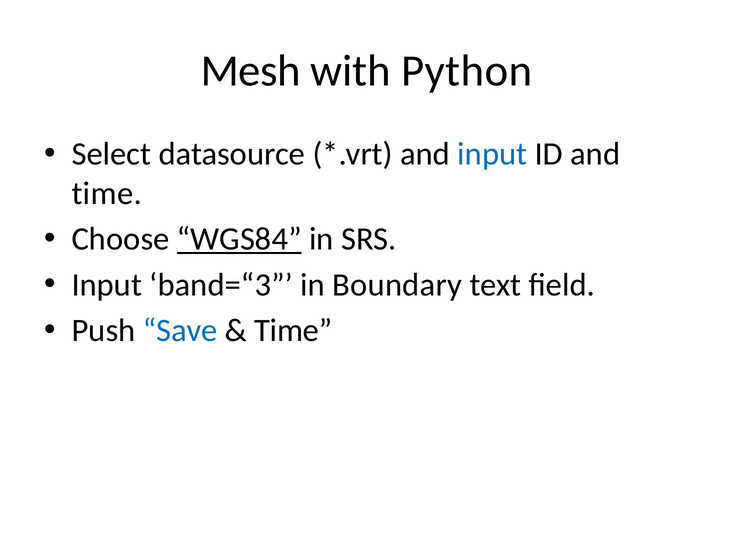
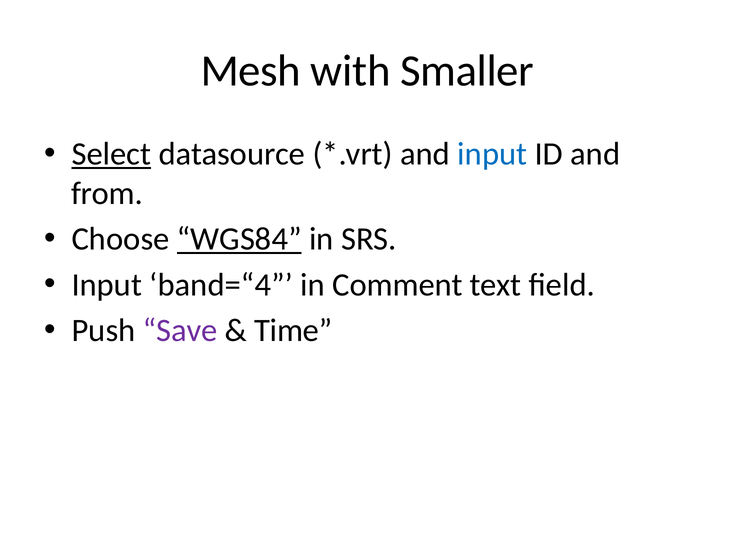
Python: Python -> Smaller (467, 71)
Select underline: none -> present (111, 154)
time: time -> from (107, 193)
band=“3: band=“3 -> band=“4 (221, 285)
Boundary: Boundary -> Comment (397, 285)
Save colour: blue -> purple (180, 330)
